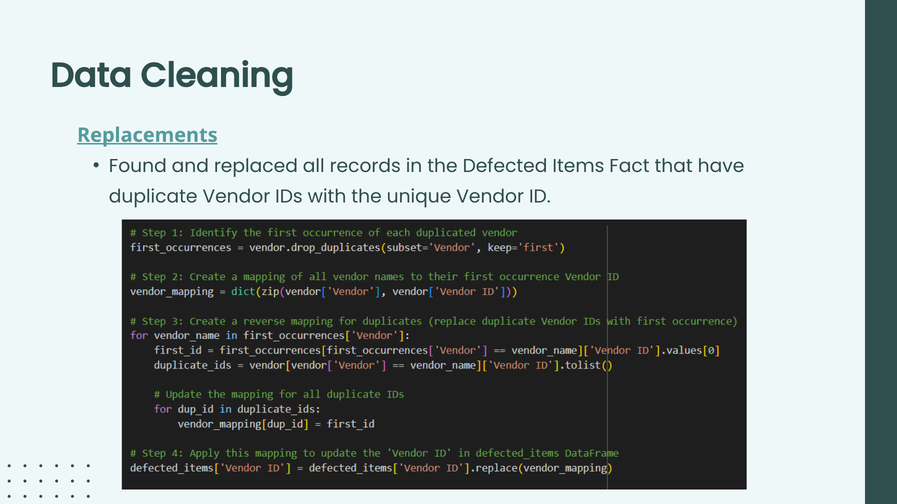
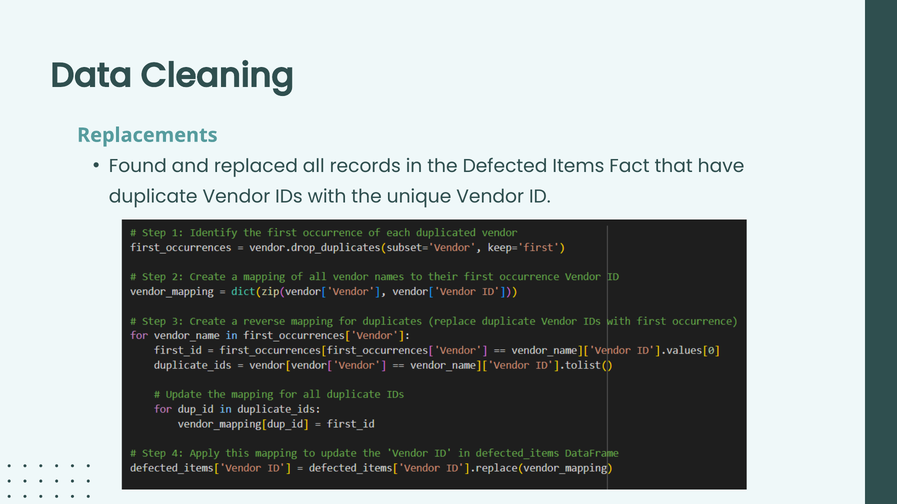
Replacements underline: present -> none (147, 135)
